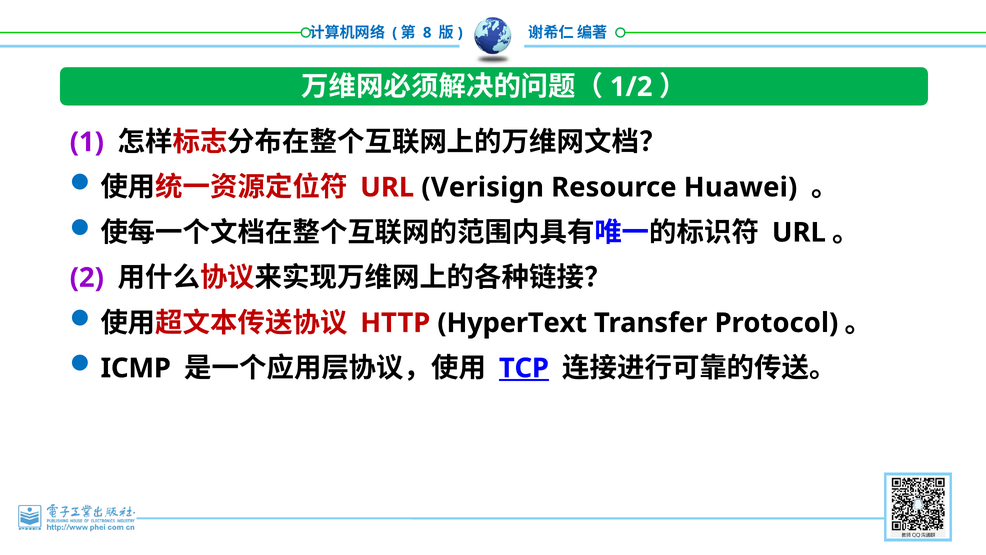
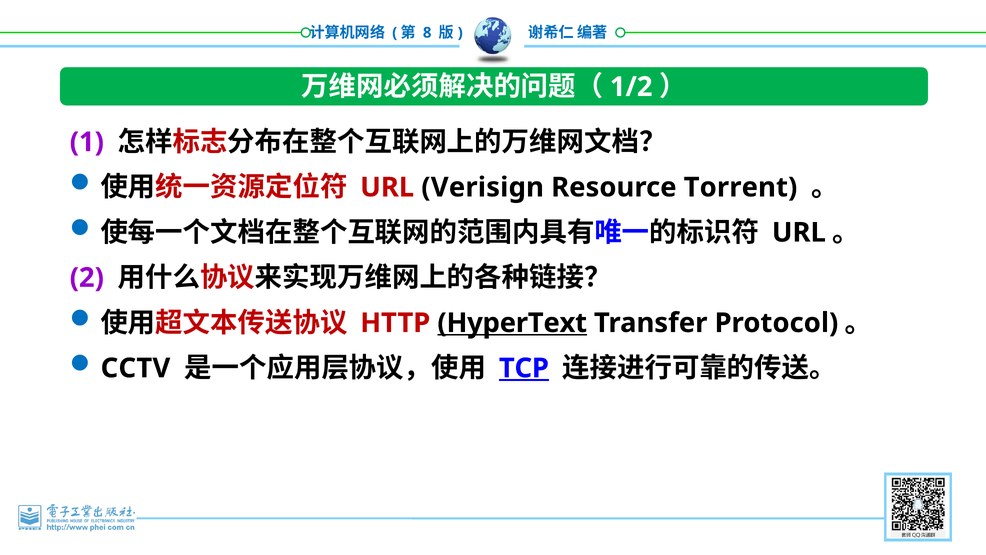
Huawei: Huawei -> Torrent (741, 187)
HyperText underline: none -> present (512, 323)
ICMP: ICMP -> CCTV (135, 368)
